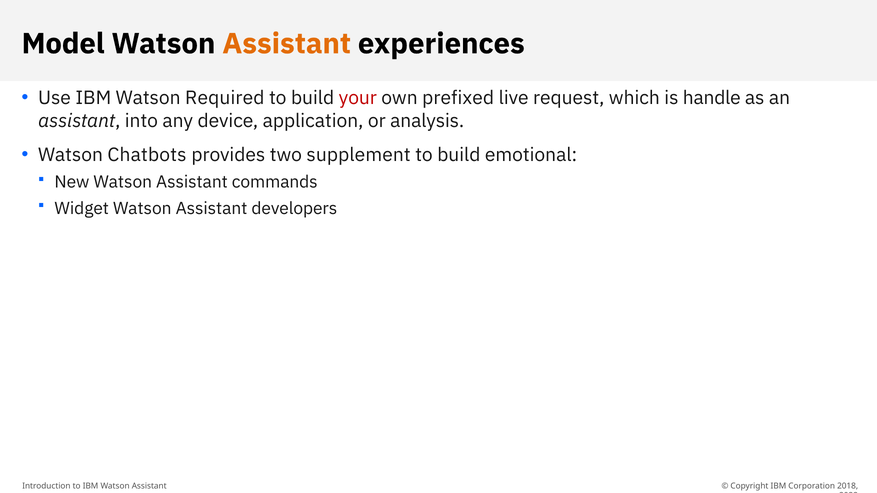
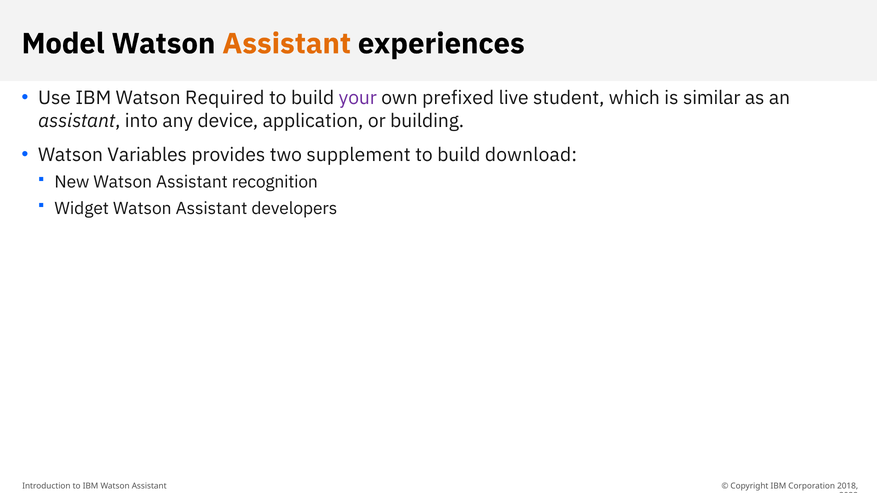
your colour: red -> purple (358, 98)
request: request -> student (569, 98)
handle: handle -> similar (712, 98)
analysis: analysis -> building (427, 121)
Chatbots: Chatbots -> Variables (147, 155)
emotional: emotional -> download (531, 155)
commands: commands -> recognition (275, 182)
